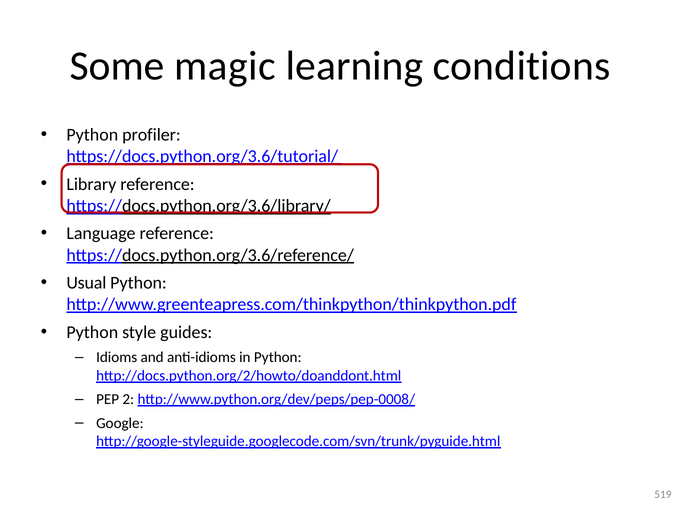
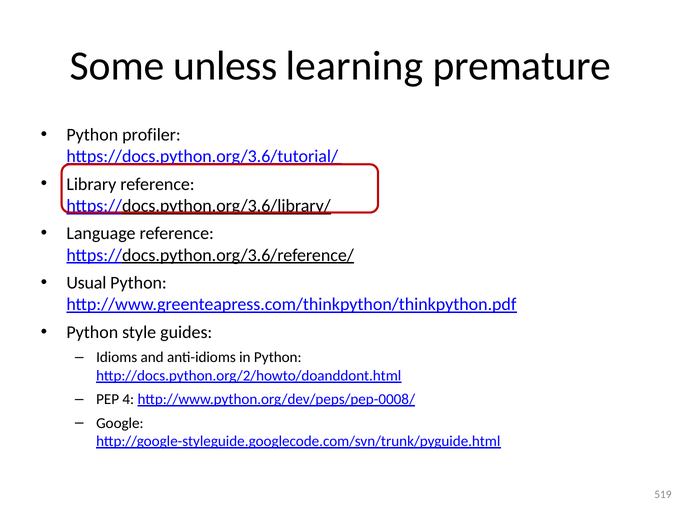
magic: magic -> unless (225, 66)
conditions: conditions -> premature (522, 66)
2: 2 -> 4 (128, 399)
